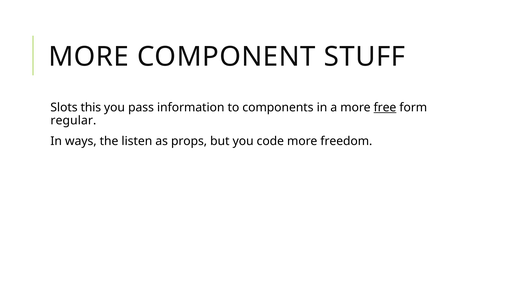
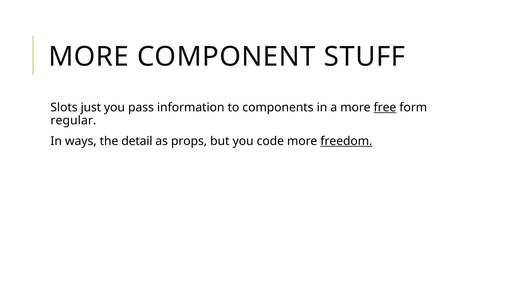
this: this -> just (91, 108)
listen: listen -> detail (137, 142)
freedom underline: none -> present (346, 142)
